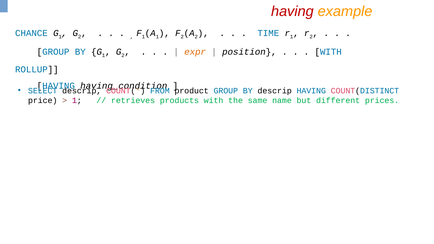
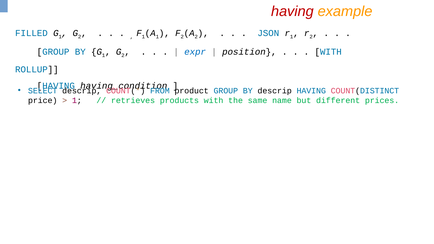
CHANCE: CHANCE -> FILLED (31, 33)
TIME: TIME -> JSON (268, 33)
expr colour: orange -> blue (195, 52)
